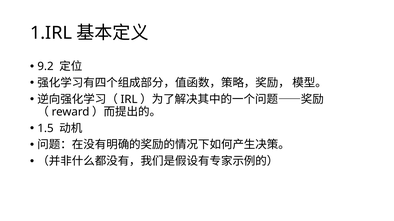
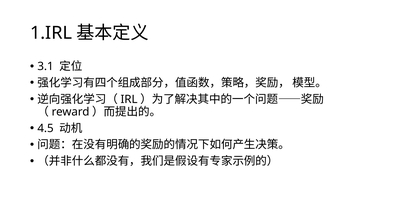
9.2: 9.2 -> 3.1 (46, 67)
1.5: 1.5 -> 4.5 (46, 129)
